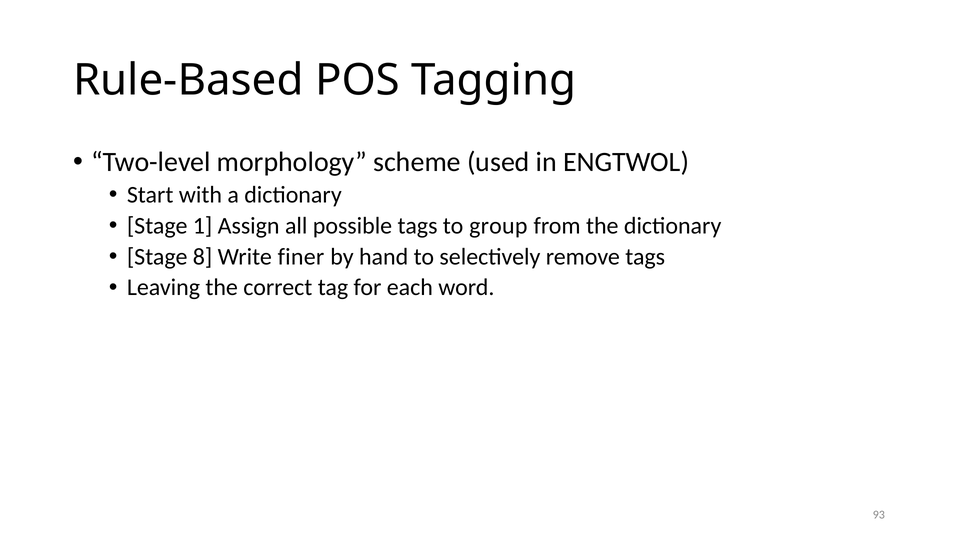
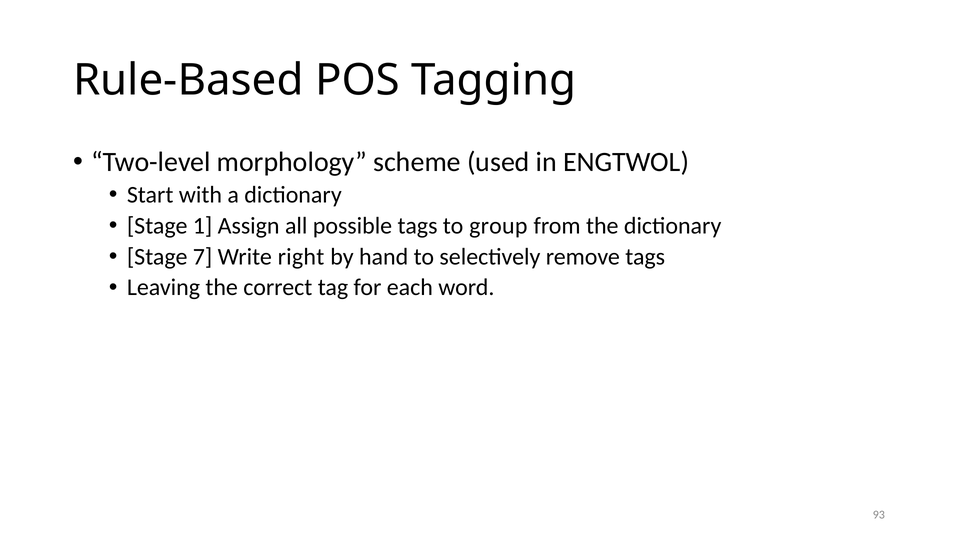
8: 8 -> 7 (203, 257)
finer: finer -> right (301, 257)
